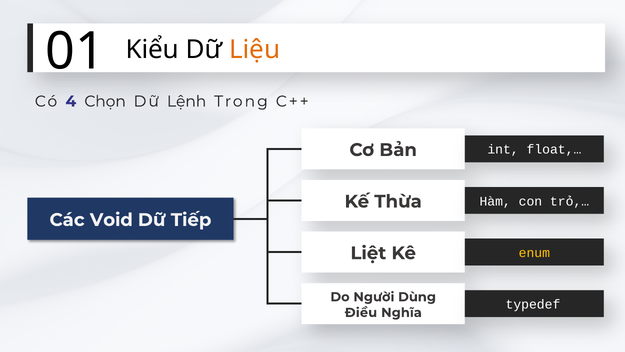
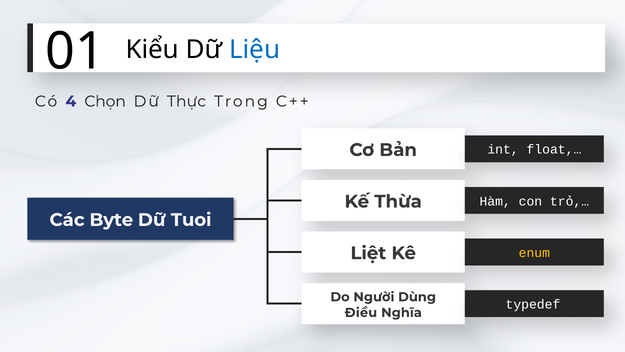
Liệu colour: orange -> blue (255, 49)
Lệnh: Lệnh -> Thực (186, 101)
Void: Void -> Byte (111, 220)
Tiếp: Tiếp -> Tuoi (191, 220)
